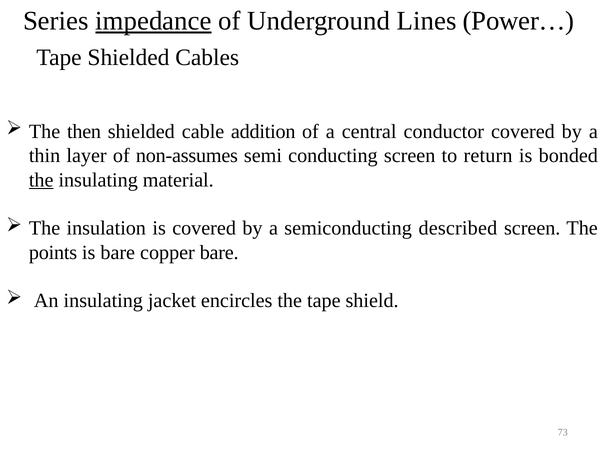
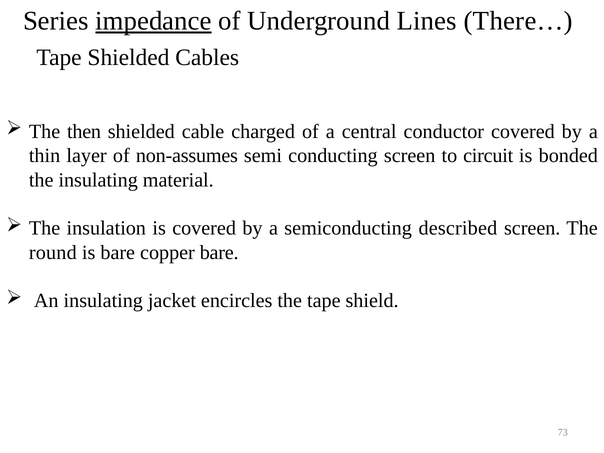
Power…: Power… -> There… (518, 21)
addition: addition -> charged (263, 132)
return: return -> circuit (488, 156)
the underline: present -> none (41, 180)
points: points -> round (53, 252)
